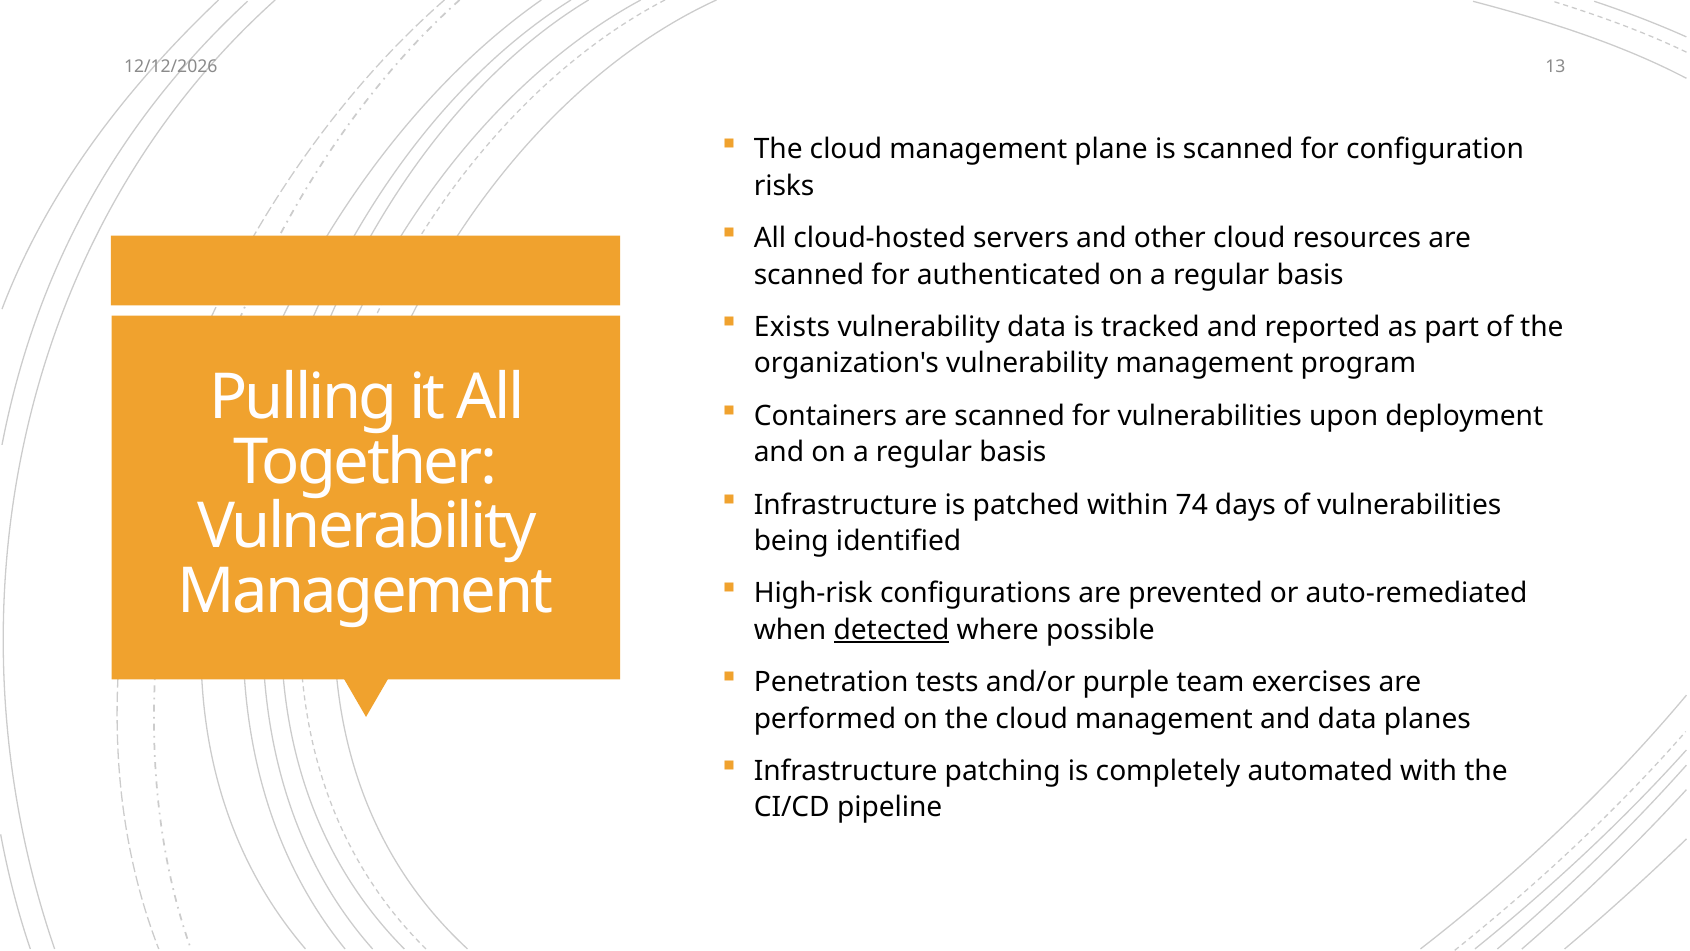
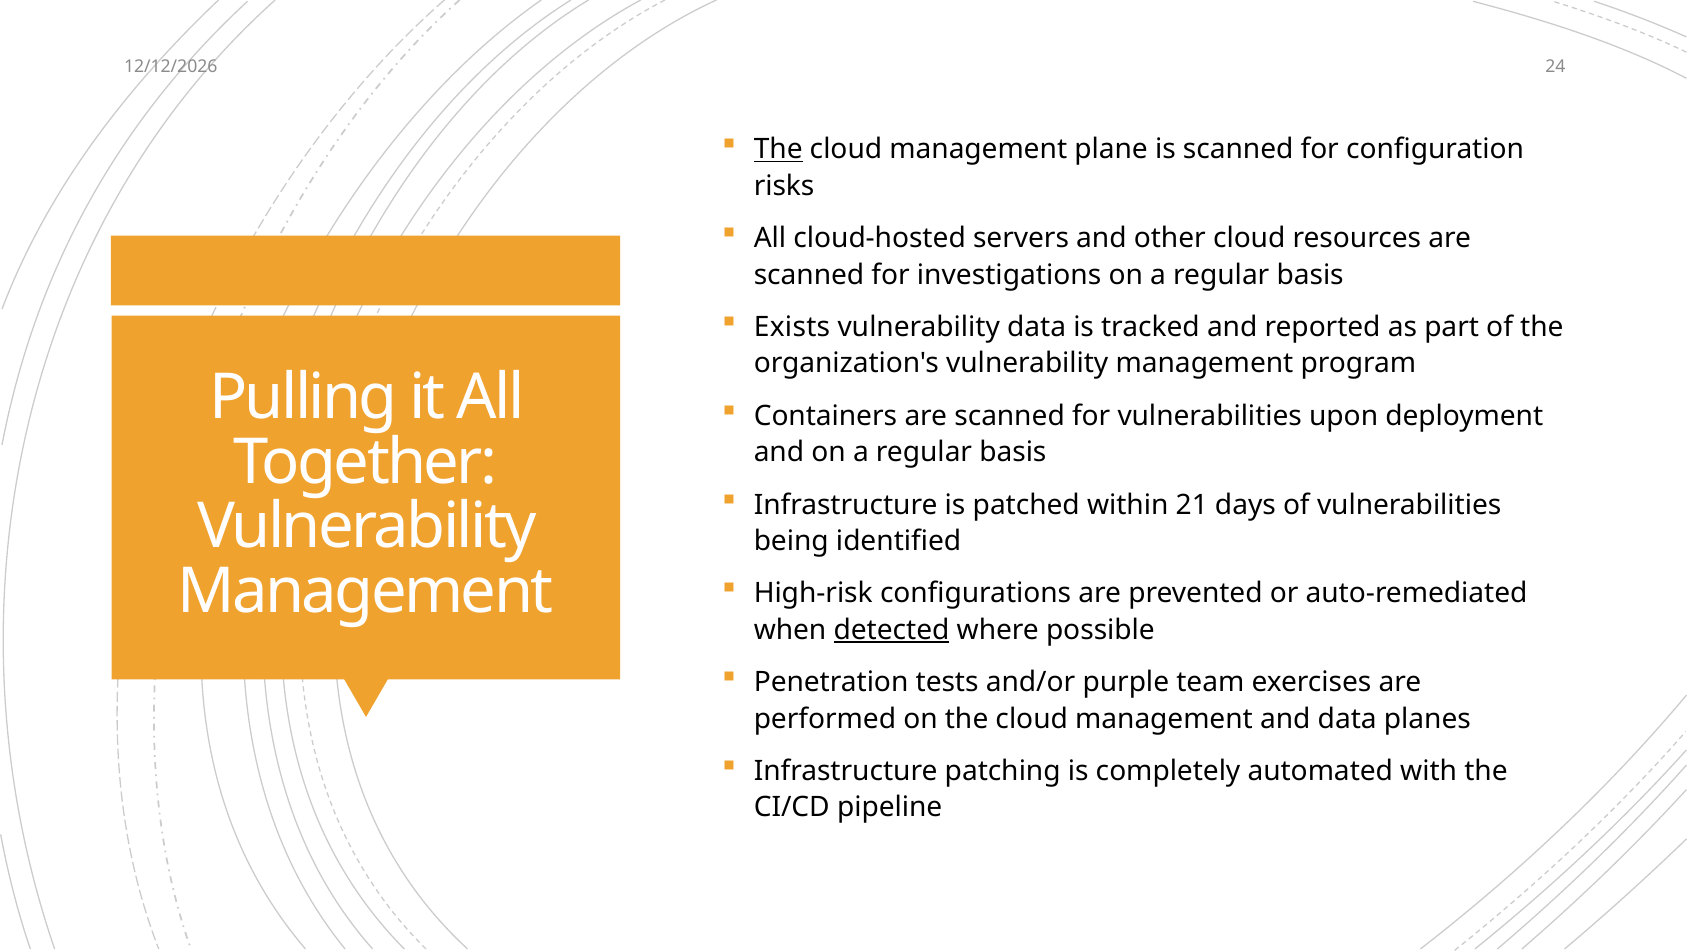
13: 13 -> 24 (1556, 66)
The underline: none -> present (778, 149)
authenticated: authenticated -> investigations (1009, 275)
74: 74 -> 21 (1192, 505)
